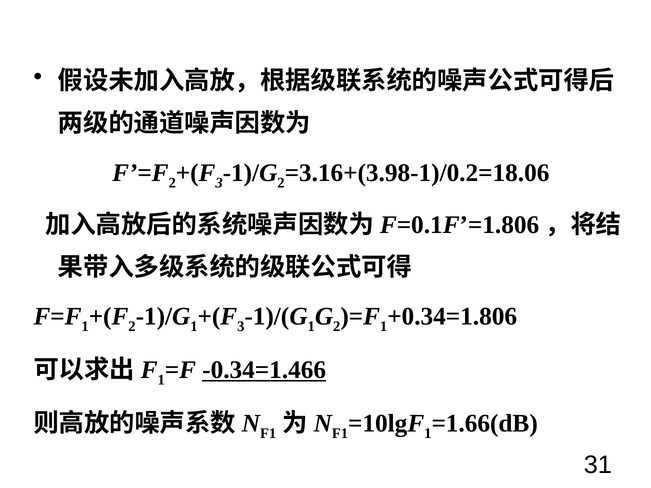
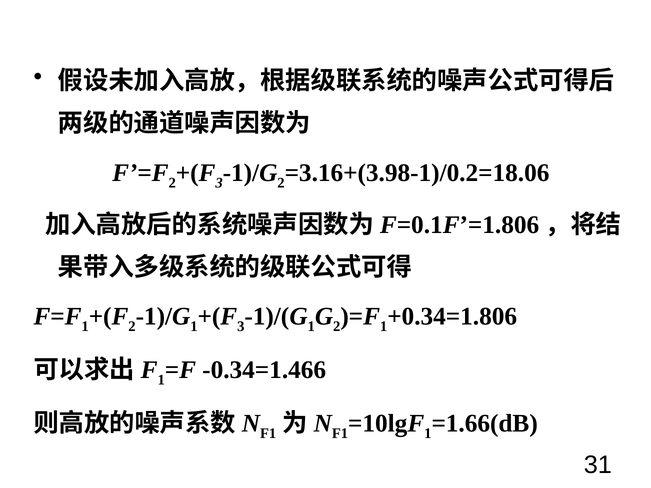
-0.34=1.466 underline: present -> none (264, 370)
